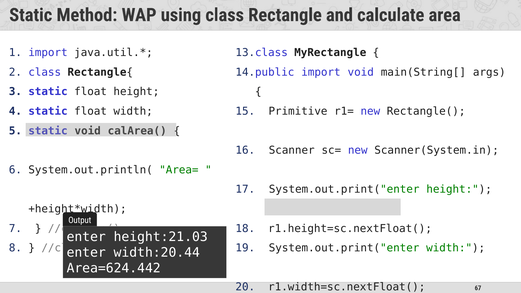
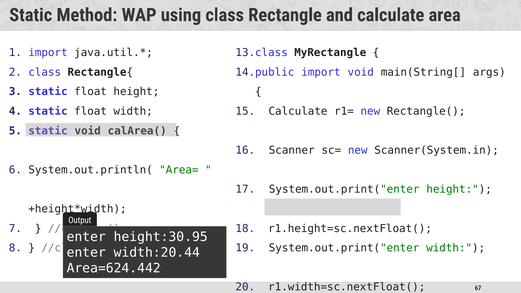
Primitive: Primitive -> Calculate (298, 111)
height:21.03: height:21.03 -> height:30.95 (161, 237)
